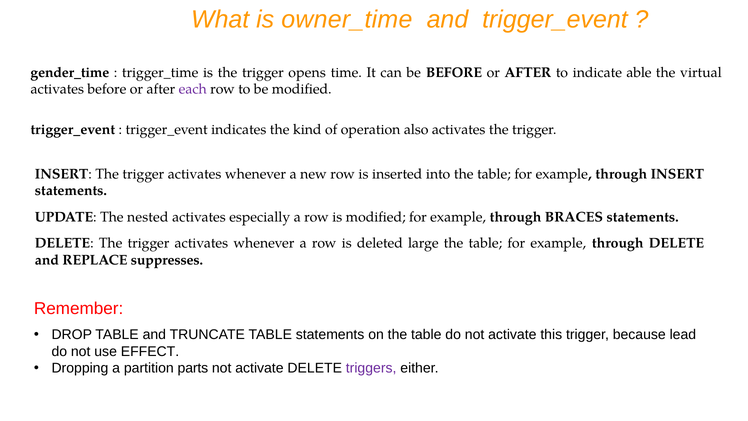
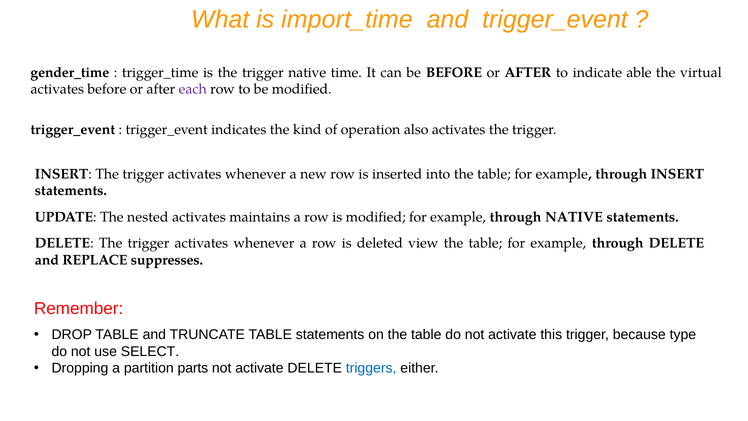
owner_time: owner_time -> import_time (347, 19)
trigger opens: opens -> native (307, 72)
especially: especially -> maintains (260, 217)
through BRACES: BRACES -> NATIVE (574, 217)
large: large -> view (423, 243)
lead: lead -> type (683, 334)
EFFECT: EFFECT -> SELECT (150, 351)
triggers colour: purple -> blue (371, 368)
